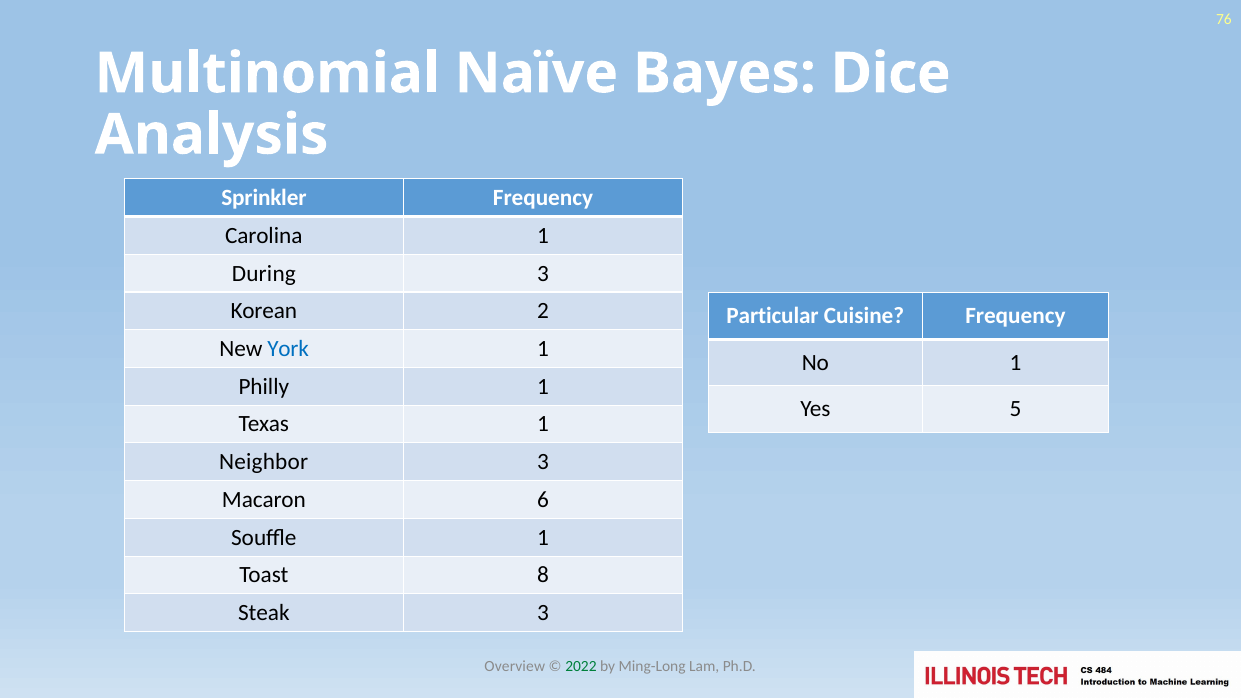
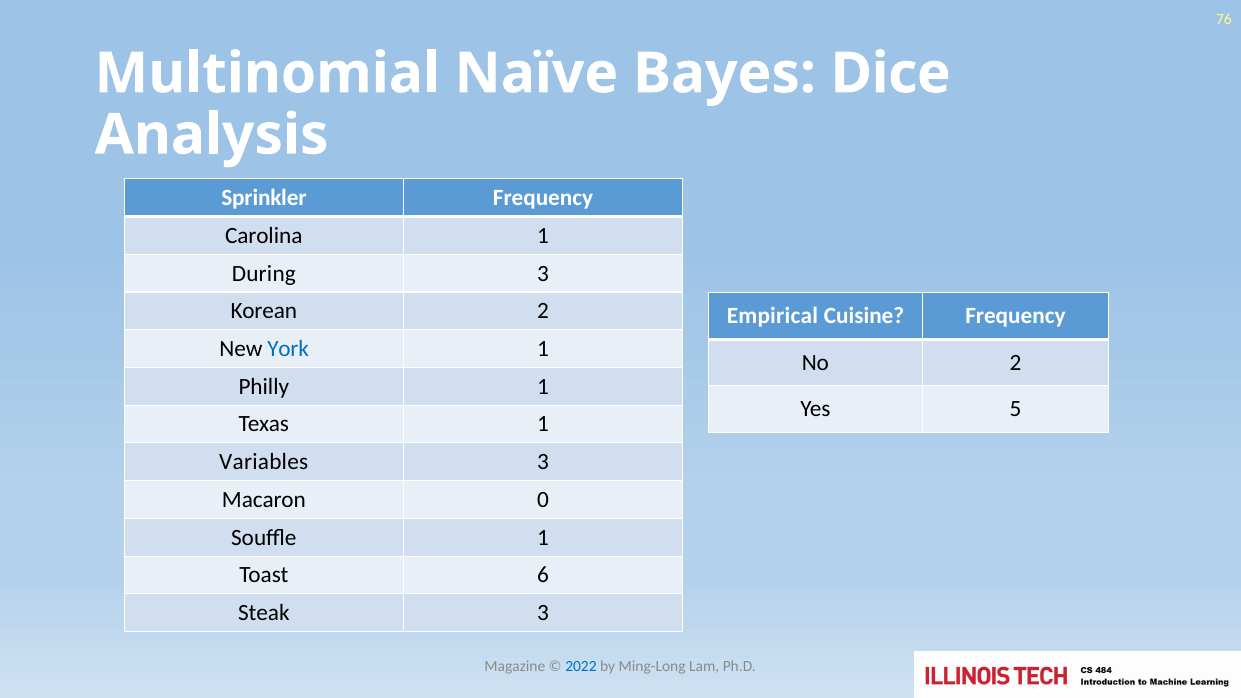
Particular: Particular -> Empirical (772, 316)
No 1: 1 -> 2 (1015, 363)
Neighbor: Neighbor -> Variables (264, 462)
6: 6 -> 0 (543, 500)
8: 8 -> 6 (543, 575)
Overview: Overview -> Magazine (515, 666)
2022 colour: green -> blue (581, 666)
